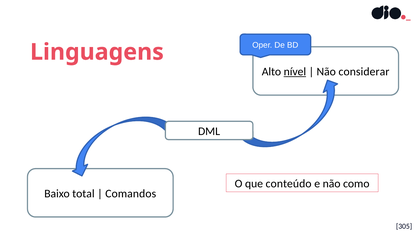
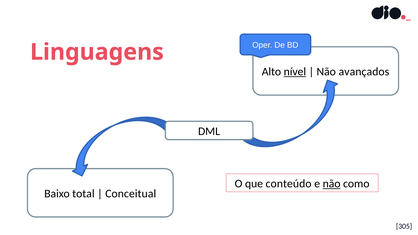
considerar: considerar -> avançados (364, 72)
não underline: none -> present (332, 184)
Comandos: Comandos -> Conceitual (131, 194)
